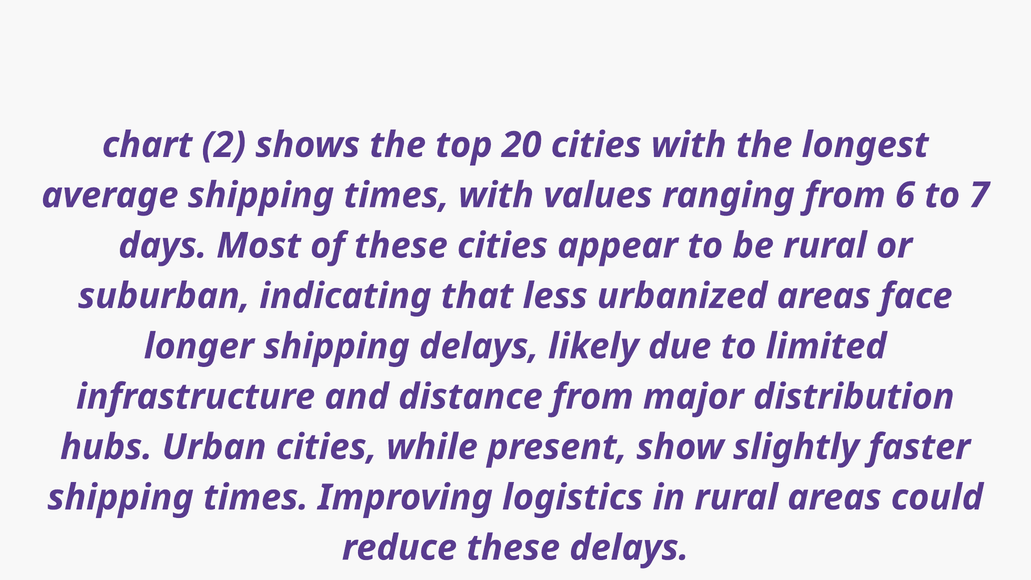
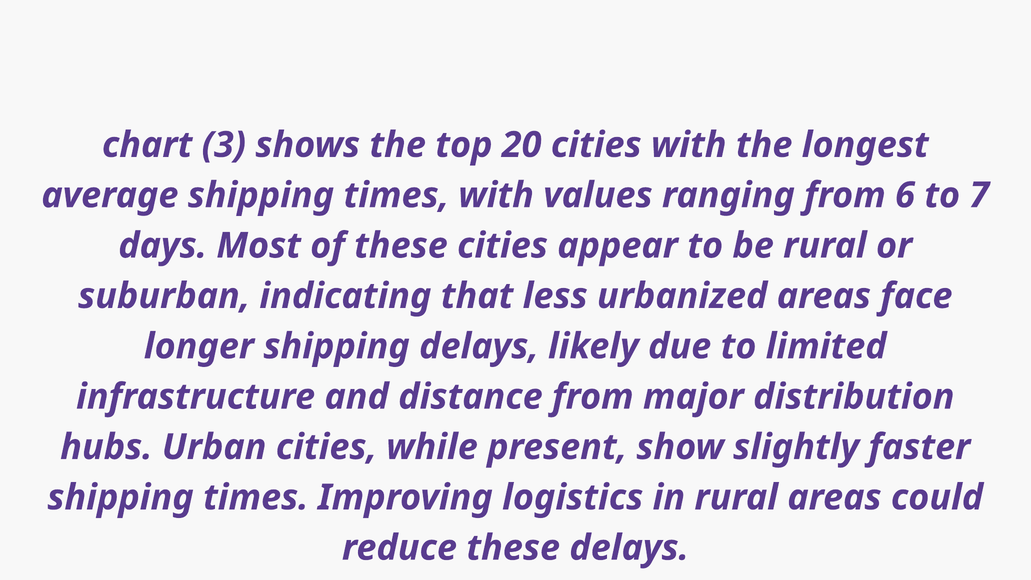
2: 2 -> 3 (224, 145)
